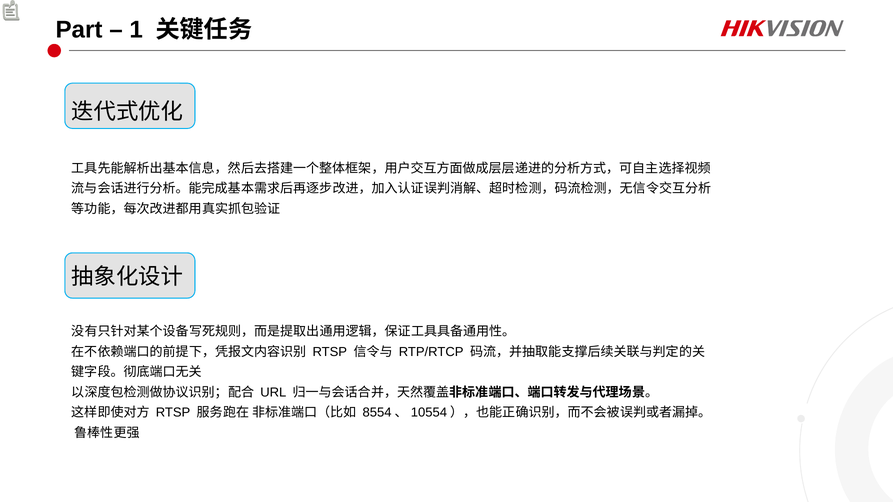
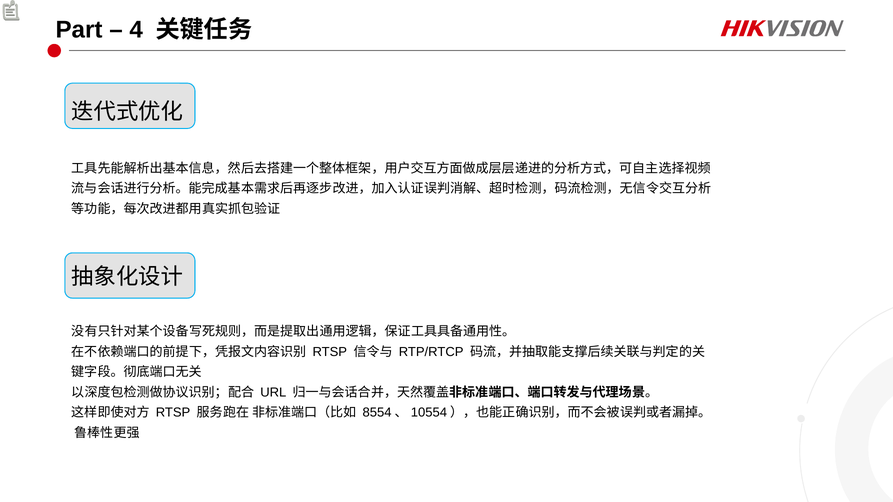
1: 1 -> 4 (136, 30)
